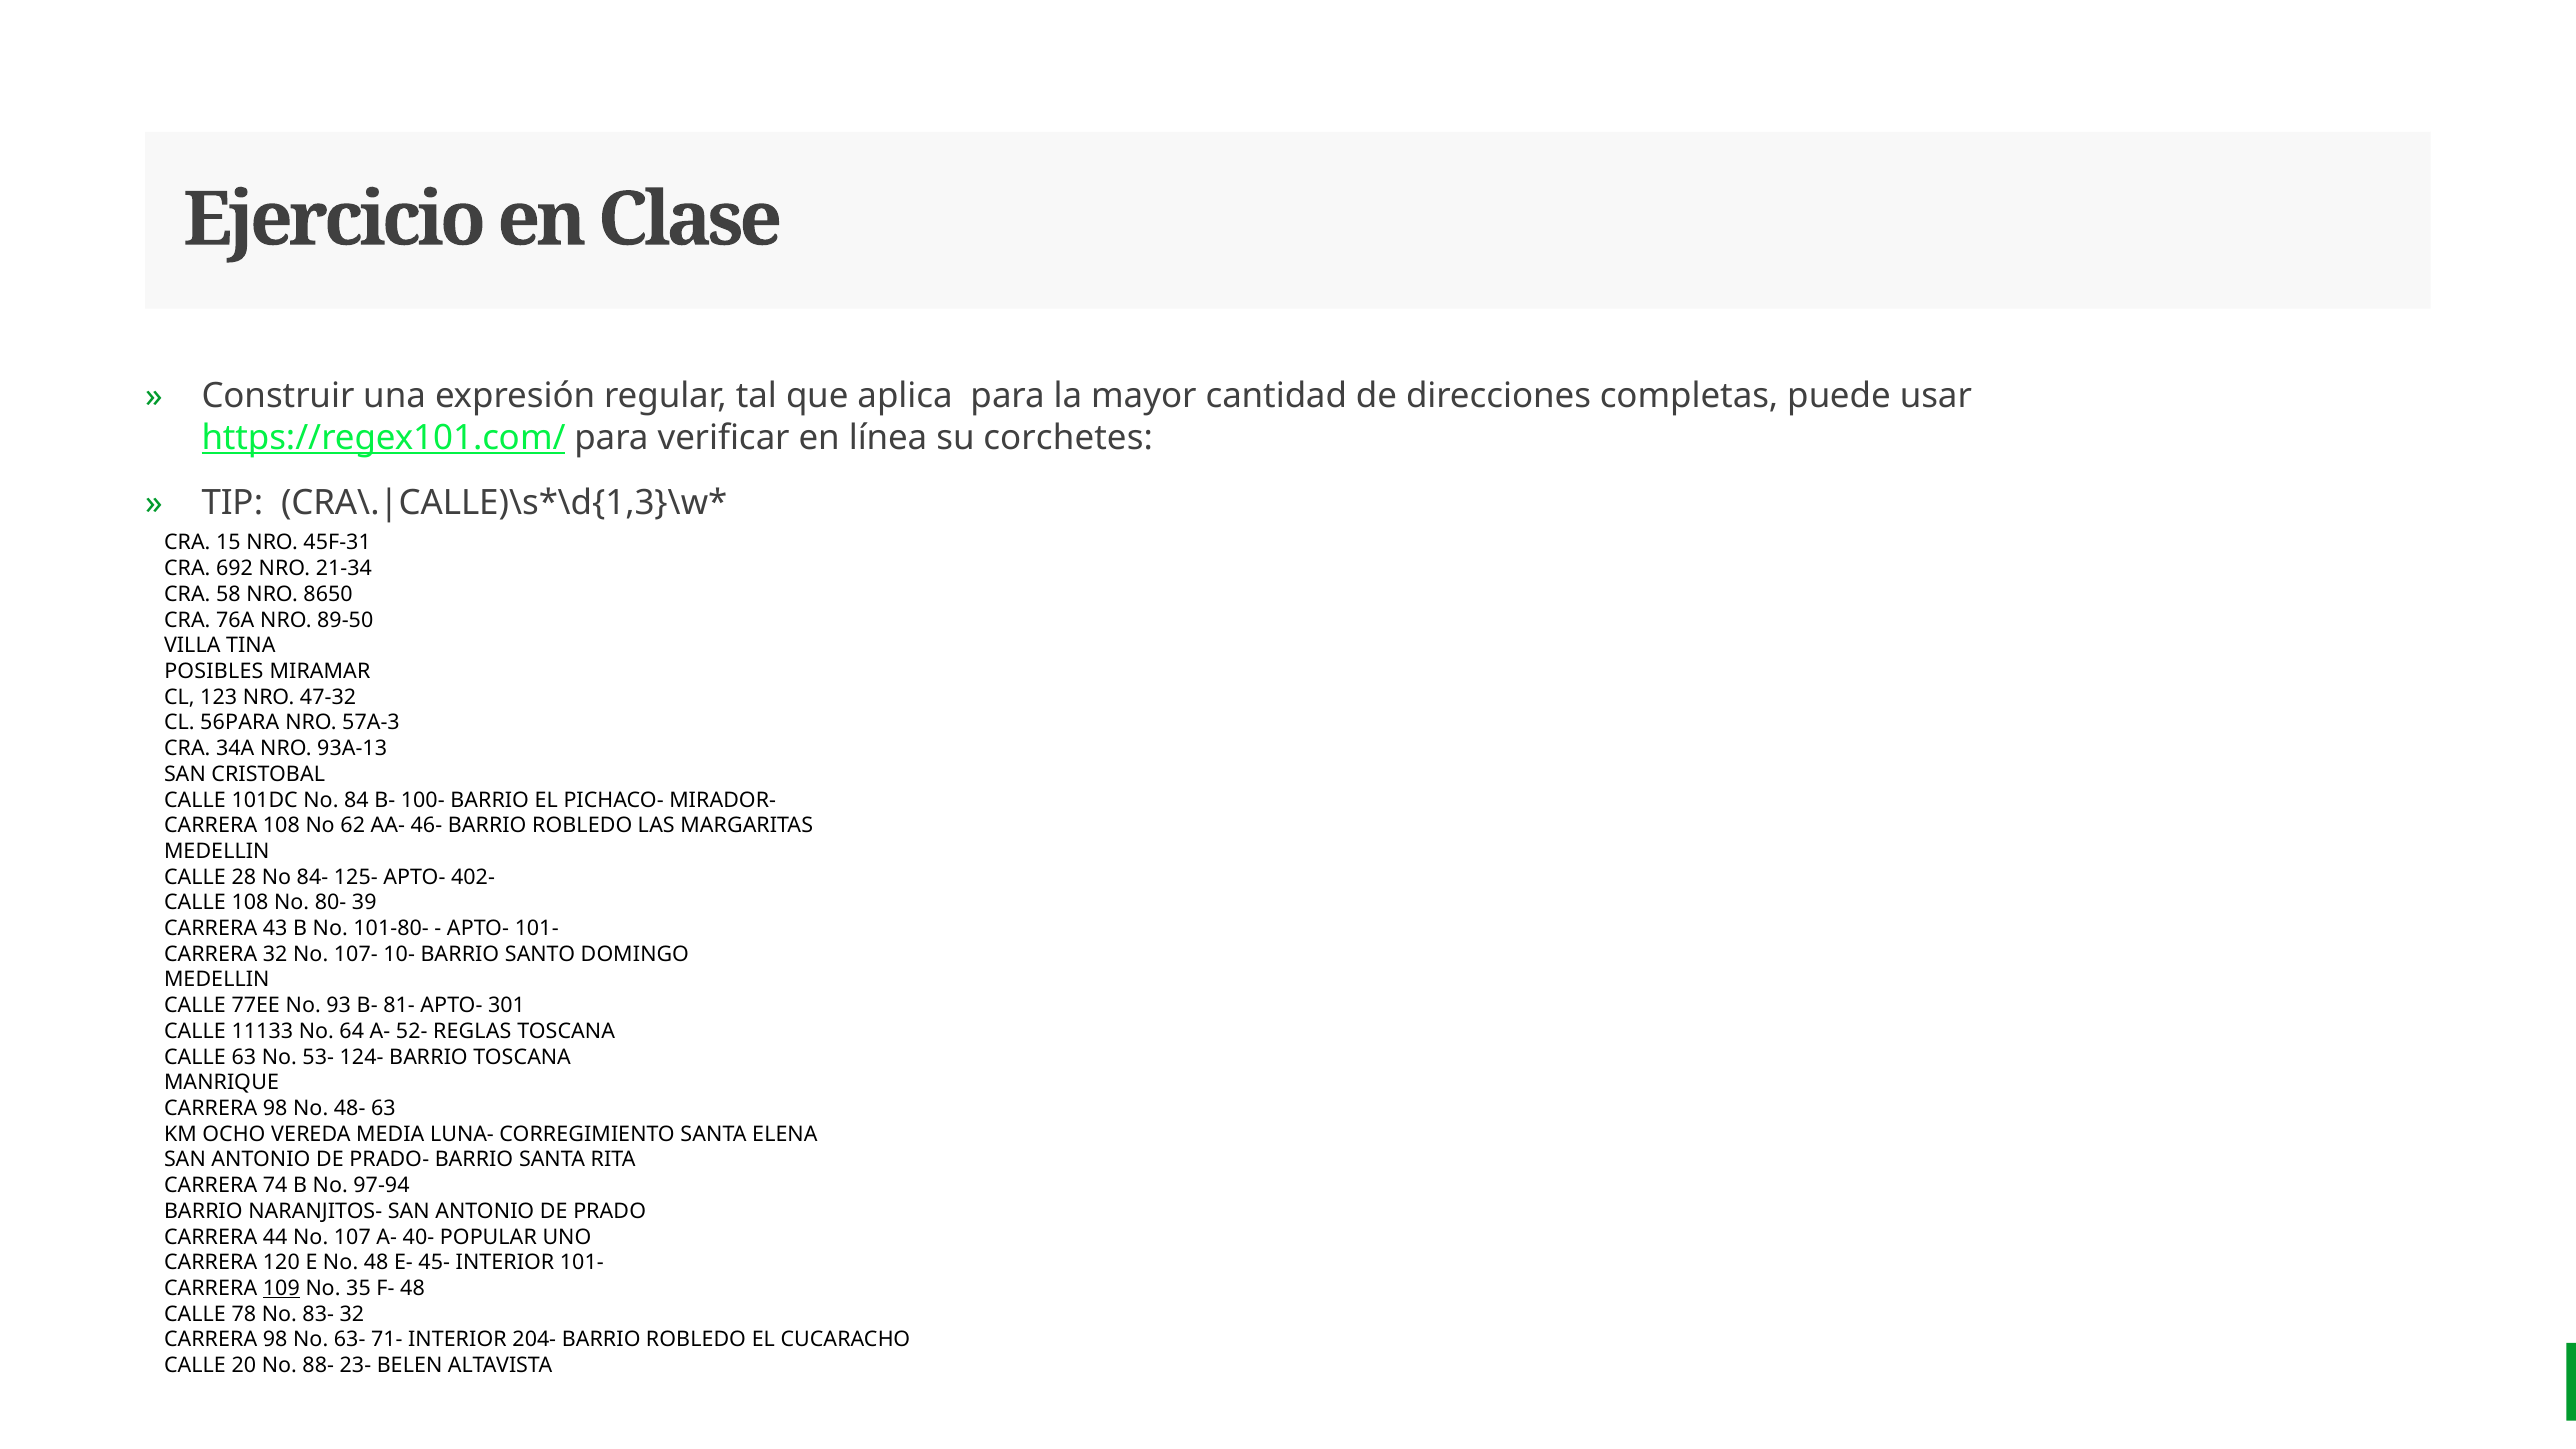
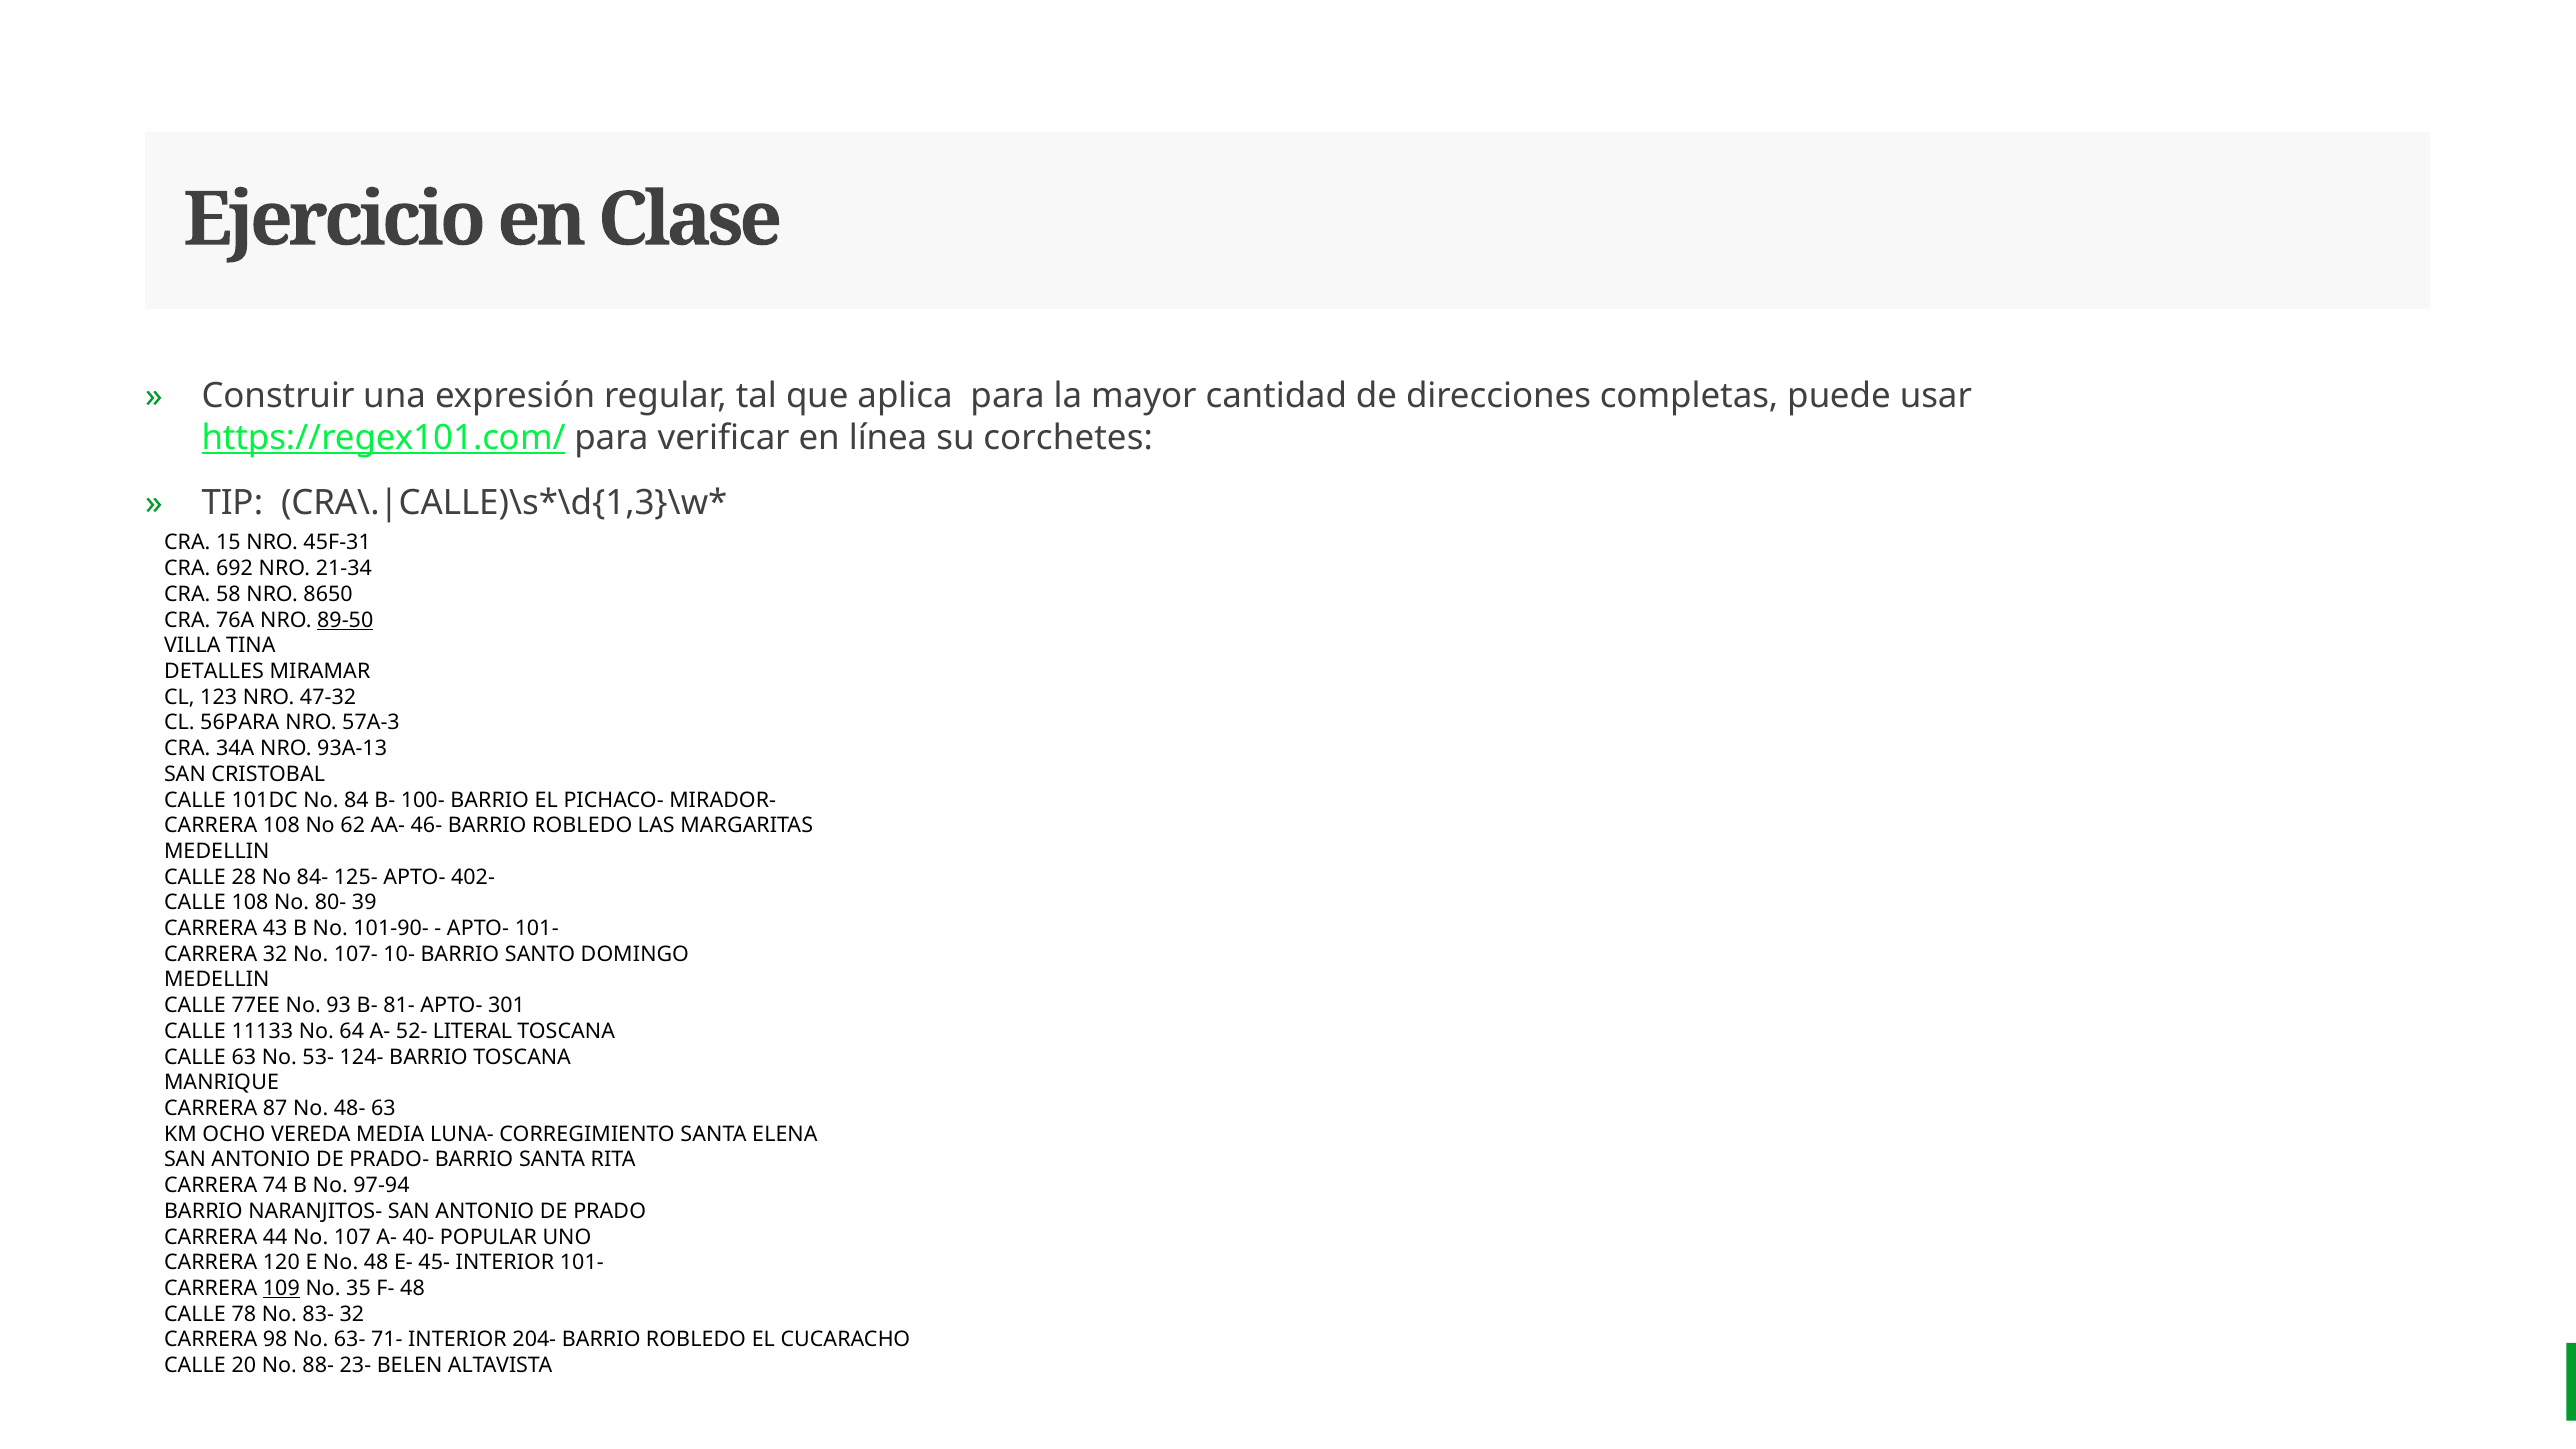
89-50 underline: none -> present (345, 620)
POSIBLES: POSIBLES -> DETALLES (214, 671)
101-80-: 101-80- -> 101-90- (391, 928)
REGLAS: REGLAS -> LITERAL (472, 1031)
98: 98 -> 87 (275, 1108)
